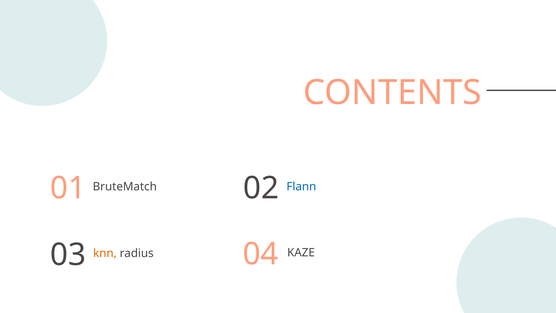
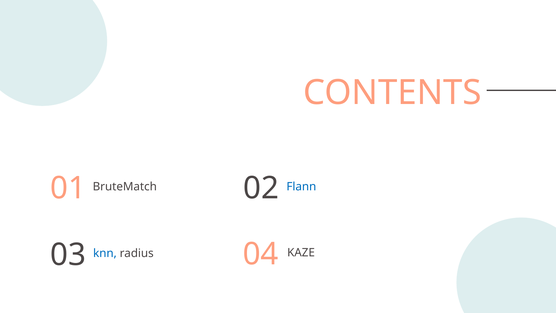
knn colour: orange -> blue (105, 253)
